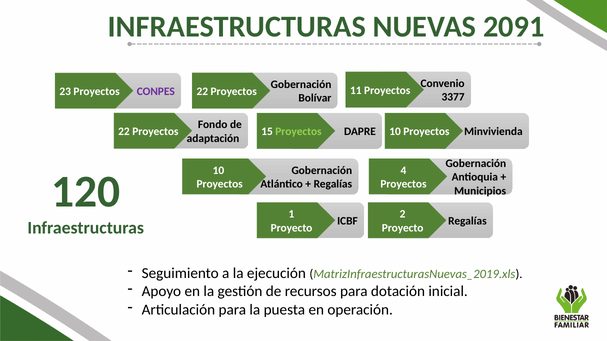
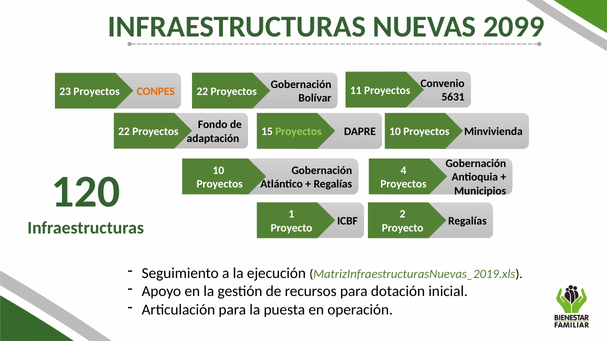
2091: 2091 -> 2099 (514, 27)
CONPES colour: purple -> orange (156, 92)
3377: 3377 -> 5631 (453, 97)
